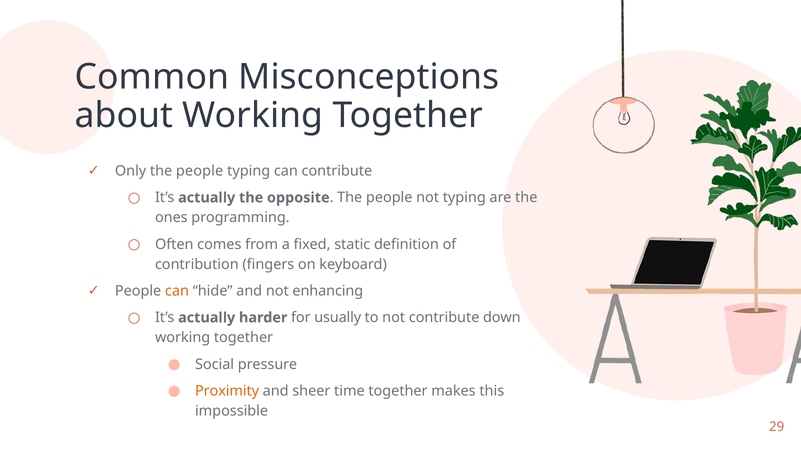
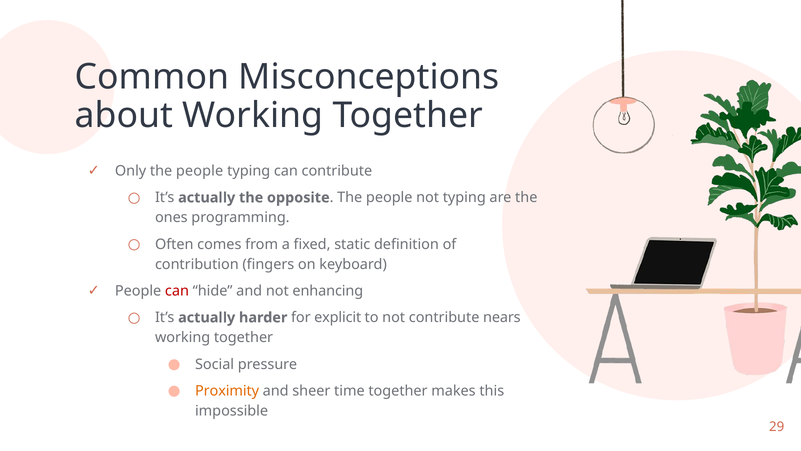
can colour: orange -> red (177, 291)
usually: usually -> explicit (338, 317)
down: down -> nears (502, 317)
